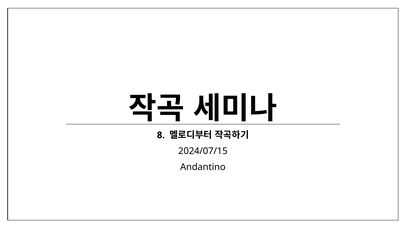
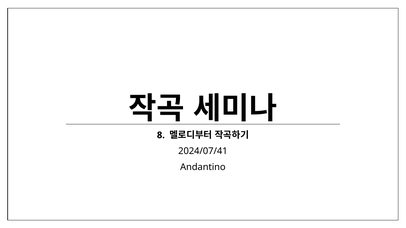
2024/07/15: 2024/07/15 -> 2024/07/41 (203, 151)
